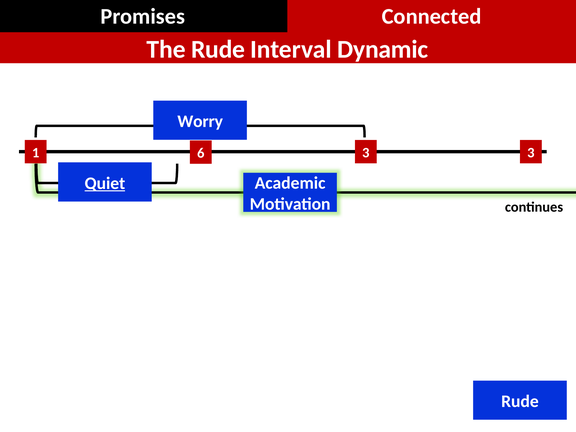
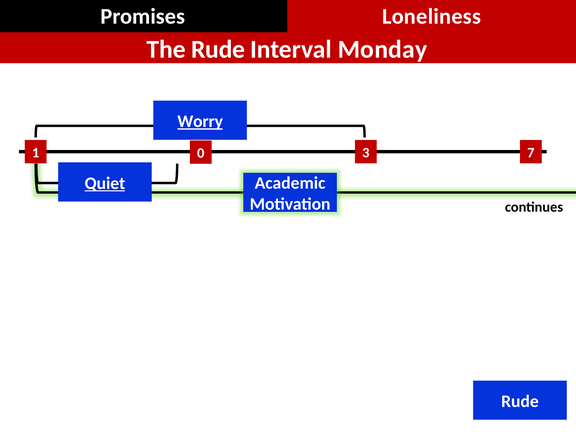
Connected: Connected -> Loneliness (431, 17)
Dynamic: Dynamic -> Monday (382, 50)
Worry underline: none -> present (200, 121)
6: 6 -> 0 (201, 153)
3 3: 3 -> 7 (531, 153)
